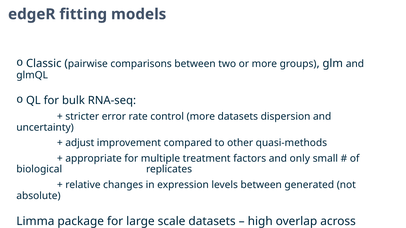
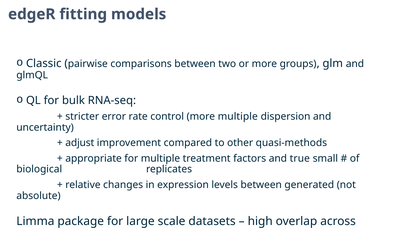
more datasets: datasets -> multiple (238, 117)
only: only -> true (300, 159)
